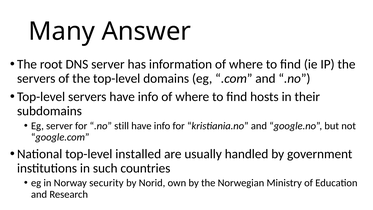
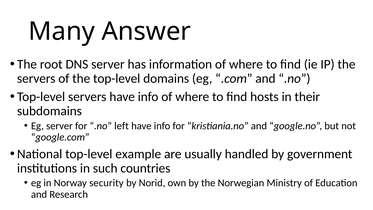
still: still -> left (122, 126)
installed: installed -> example (138, 154)
